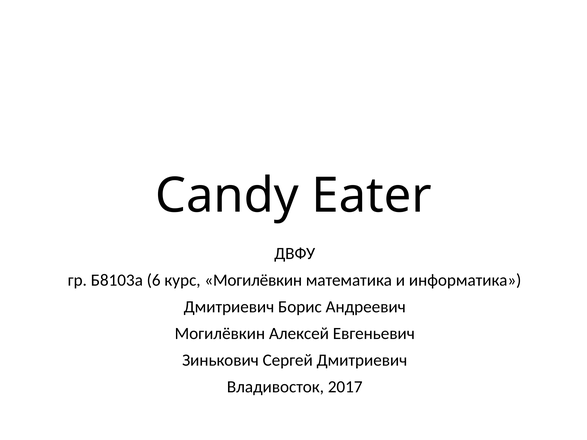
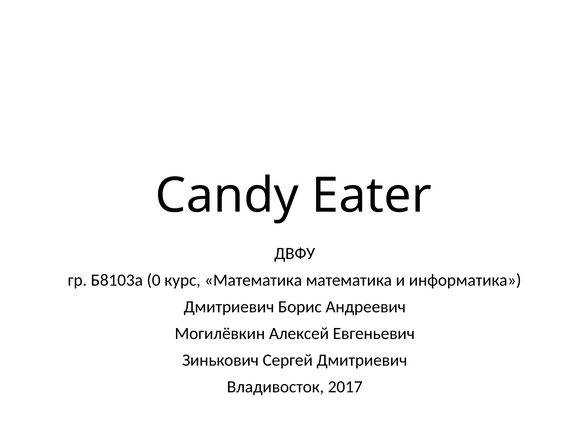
6: 6 -> 0 (154, 280)
курс Могилёвкин: Могилёвкин -> Математика (253, 280)
